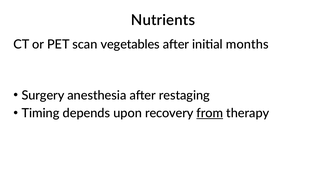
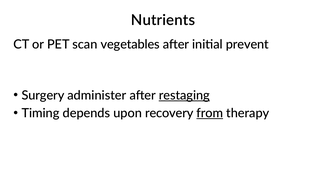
months: months -> prevent (247, 45)
anesthesia: anesthesia -> administer (97, 95)
restaging underline: none -> present (184, 95)
